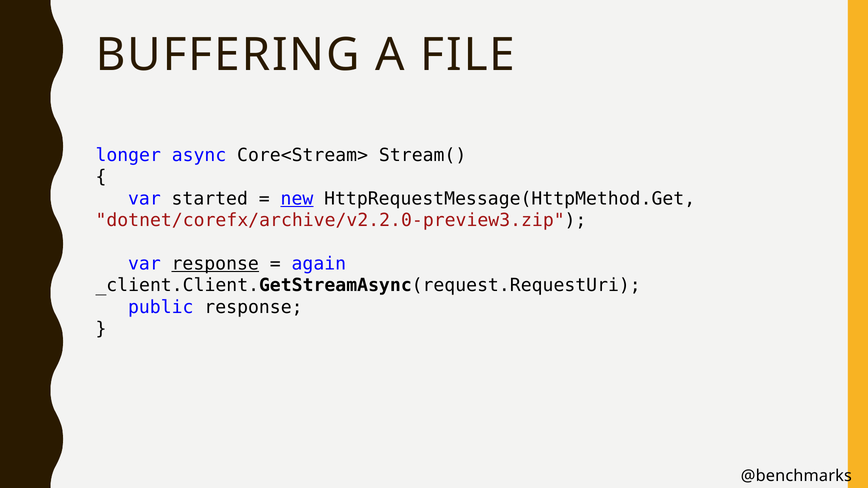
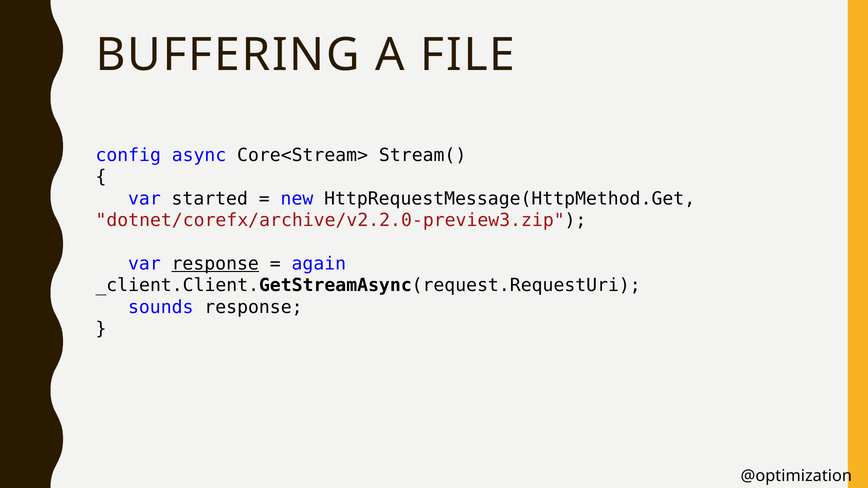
longer: longer -> config (128, 155)
new underline: present -> none (297, 199)
public: public -> sounds (161, 307)
@benchmarks: @benchmarks -> @optimization (796, 476)
